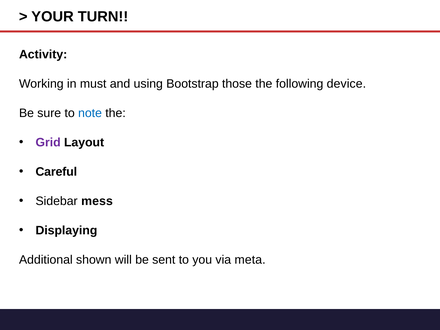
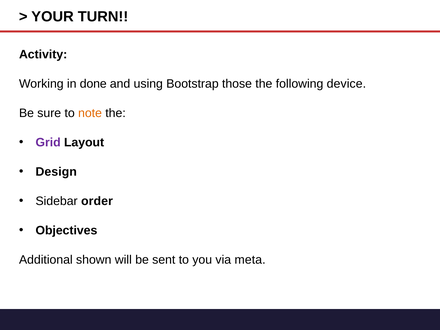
must: must -> done (93, 84)
note colour: blue -> orange (90, 113)
Careful: Careful -> Design (56, 172)
mess: mess -> order (97, 201)
Displaying: Displaying -> Objectives (66, 230)
